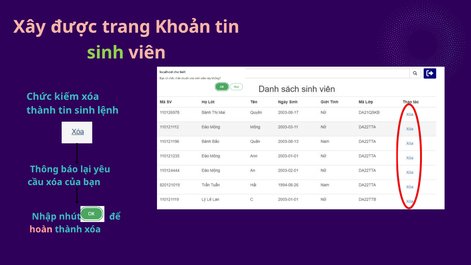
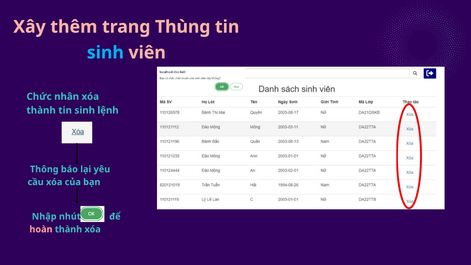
được: được -> thêm (74, 27)
Khoản: Khoản -> Thùng (183, 27)
sinh colour: light green -> light blue (105, 53)
kiếm: kiếm -> nhân (67, 97)
